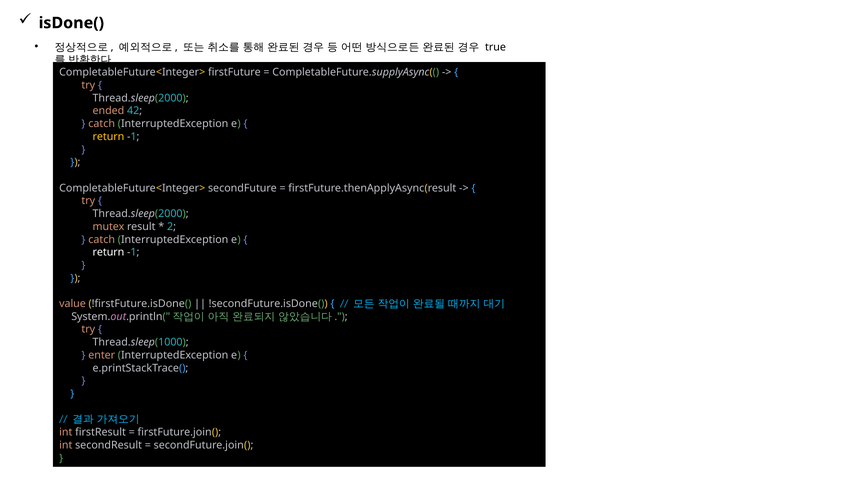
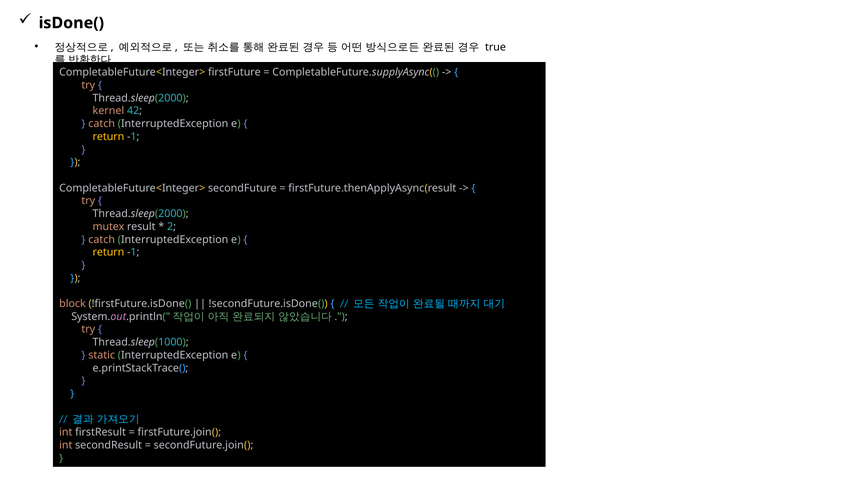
ended: ended -> kernel (108, 111)
return colour: white -> yellow (108, 252)
value: value -> block (72, 303)
enter: enter -> static (102, 355)
